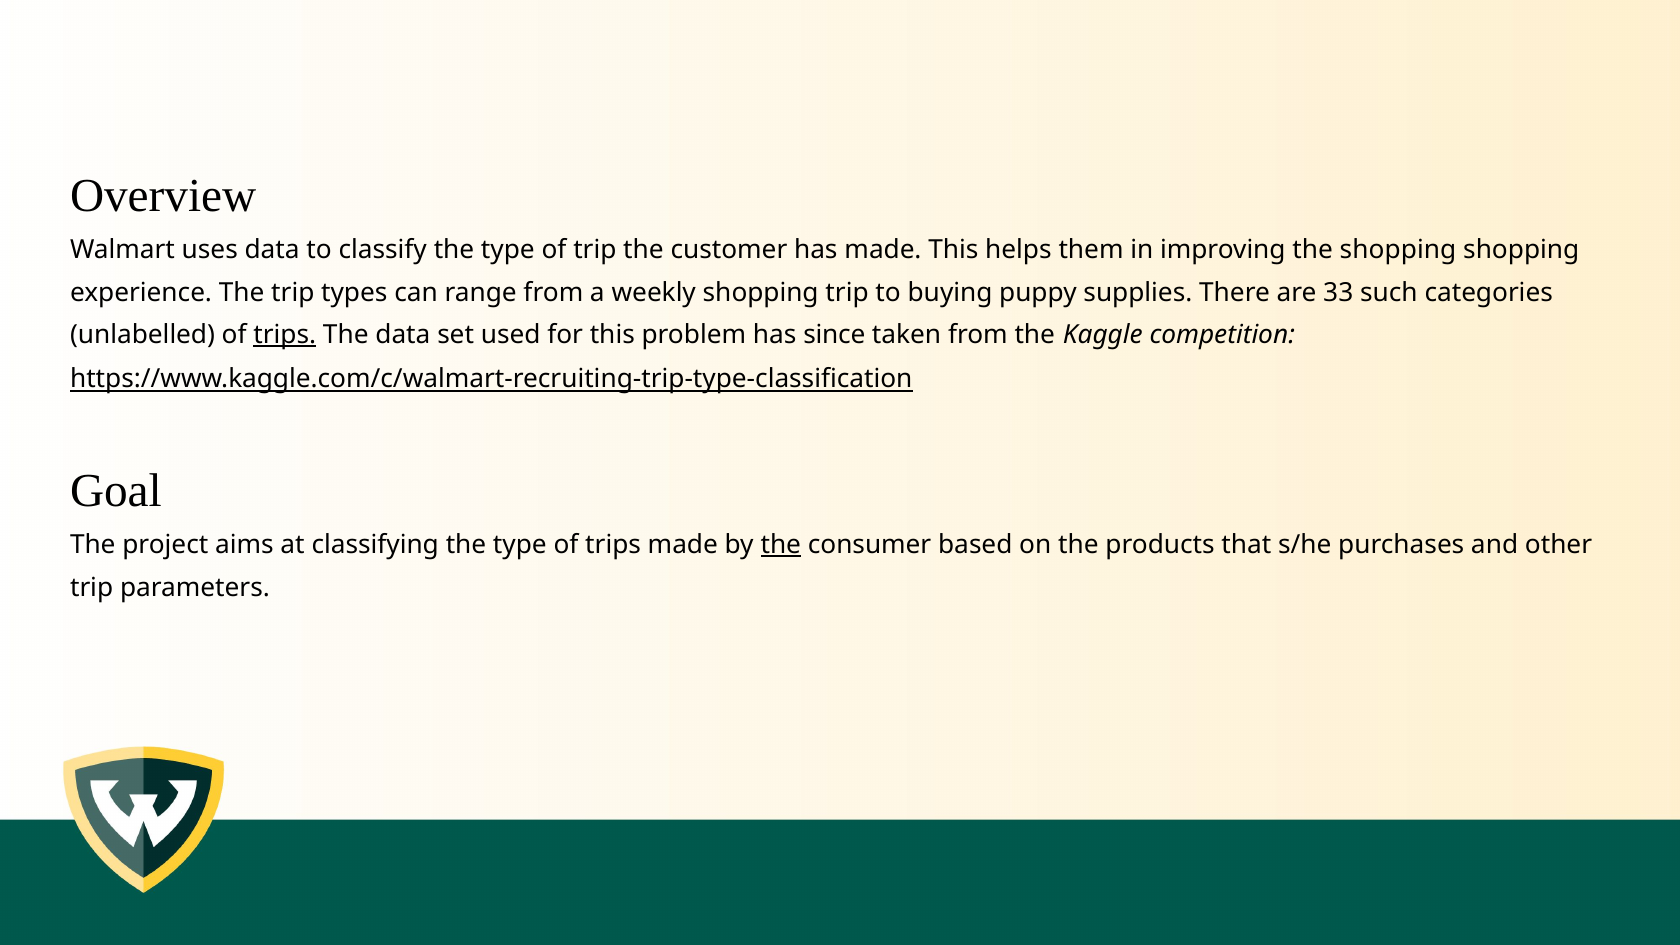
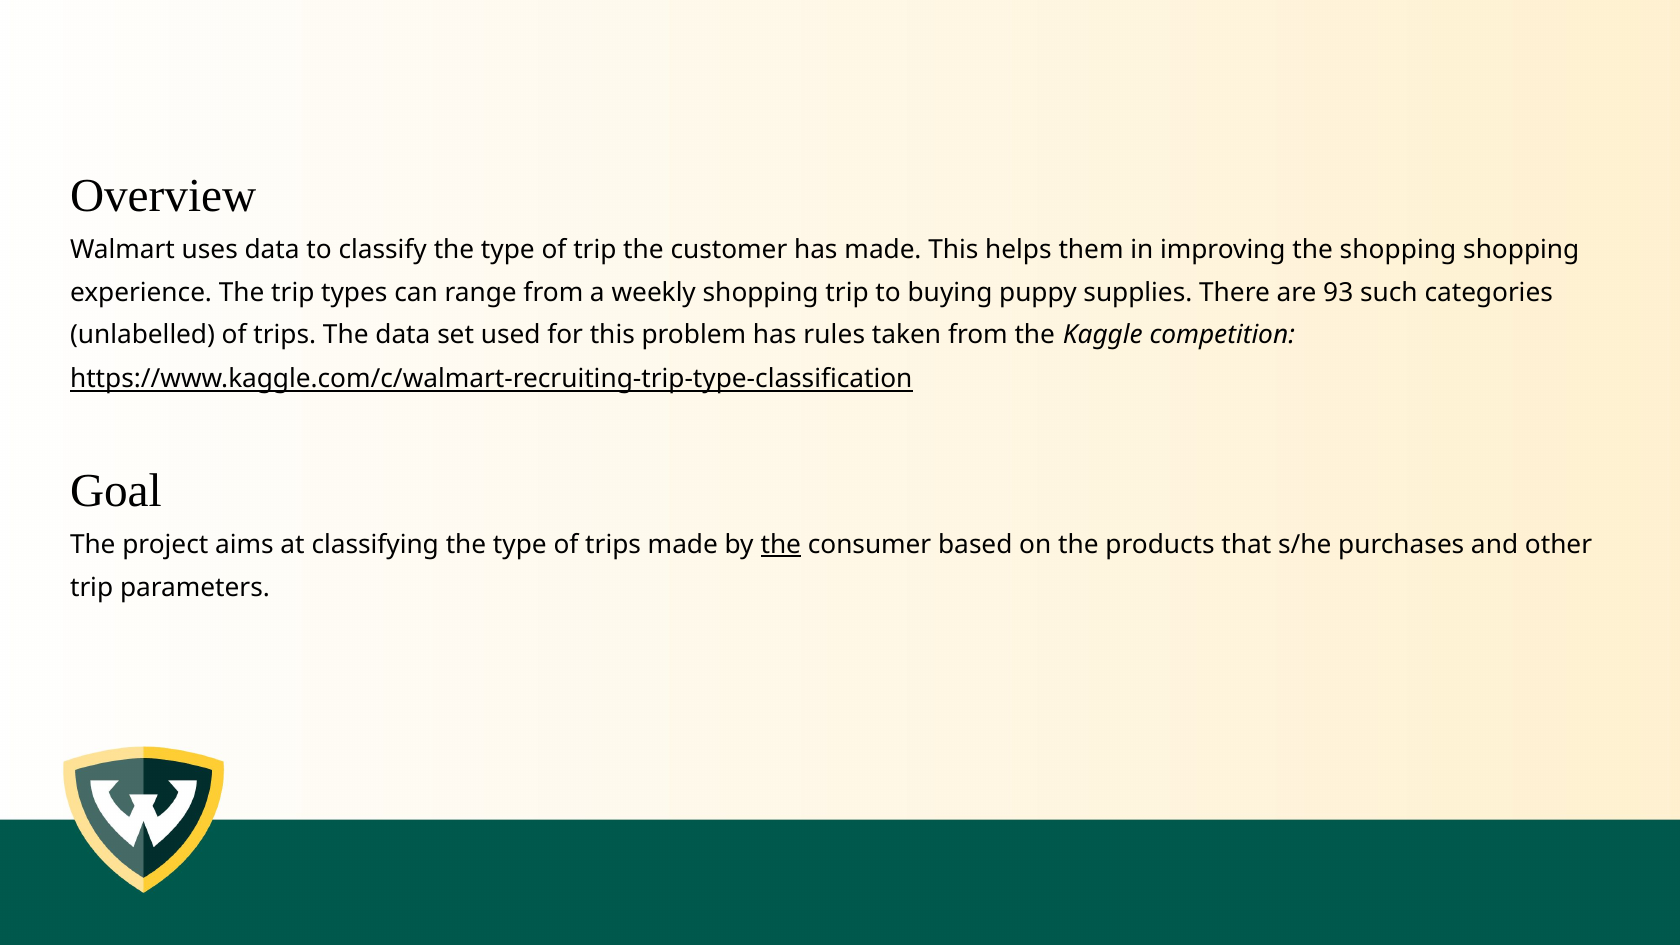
33: 33 -> 93 (1338, 292)
trips underline: present -> none (285, 335)
since: since -> rules (834, 335)
